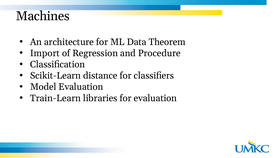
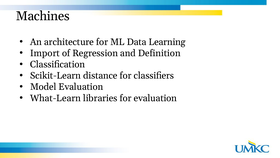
Theorem: Theorem -> Learning (167, 42)
Procedure: Procedure -> Definition (159, 53)
Train-Learn: Train-Learn -> What-Learn (55, 98)
